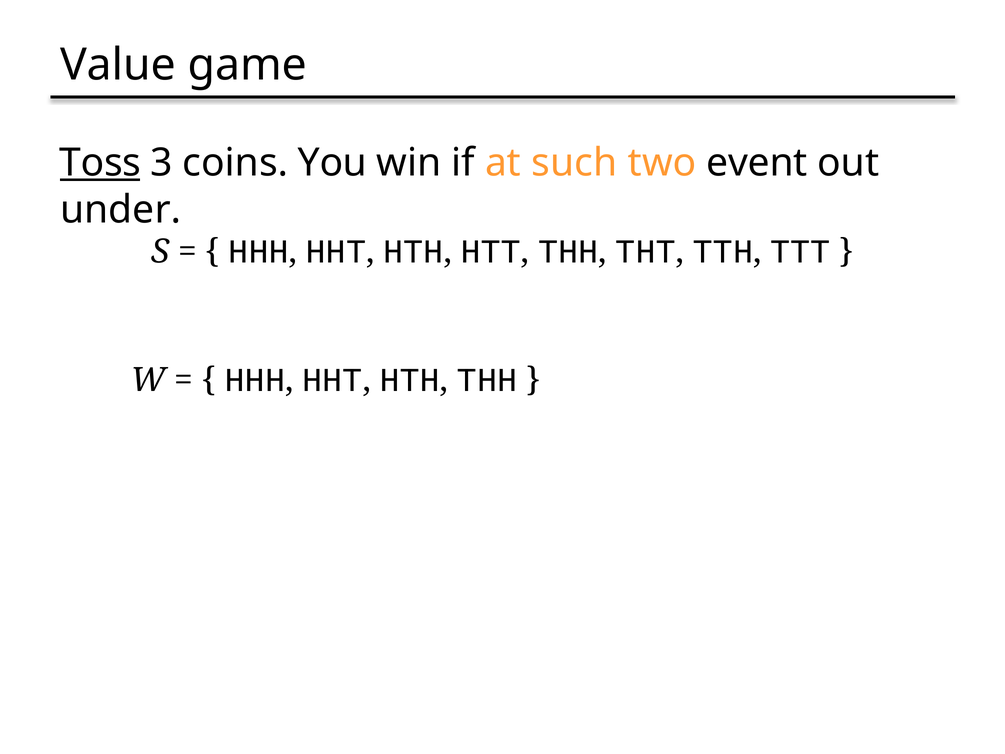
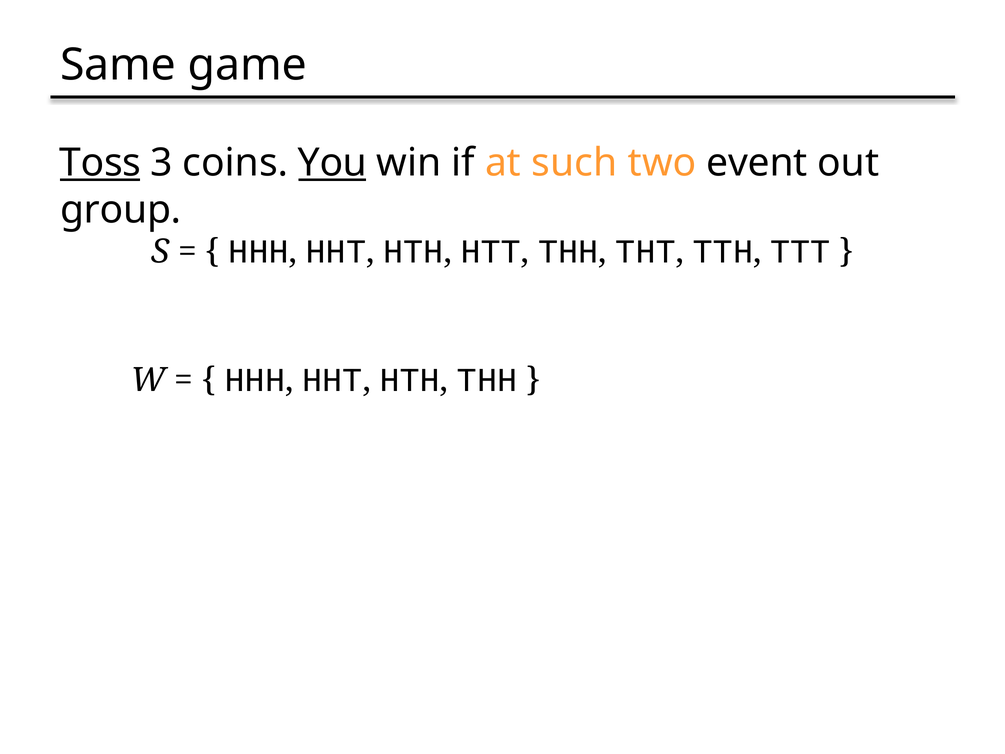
Value: Value -> Same (118, 65)
You underline: none -> present (332, 163)
under: under -> group (121, 210)
